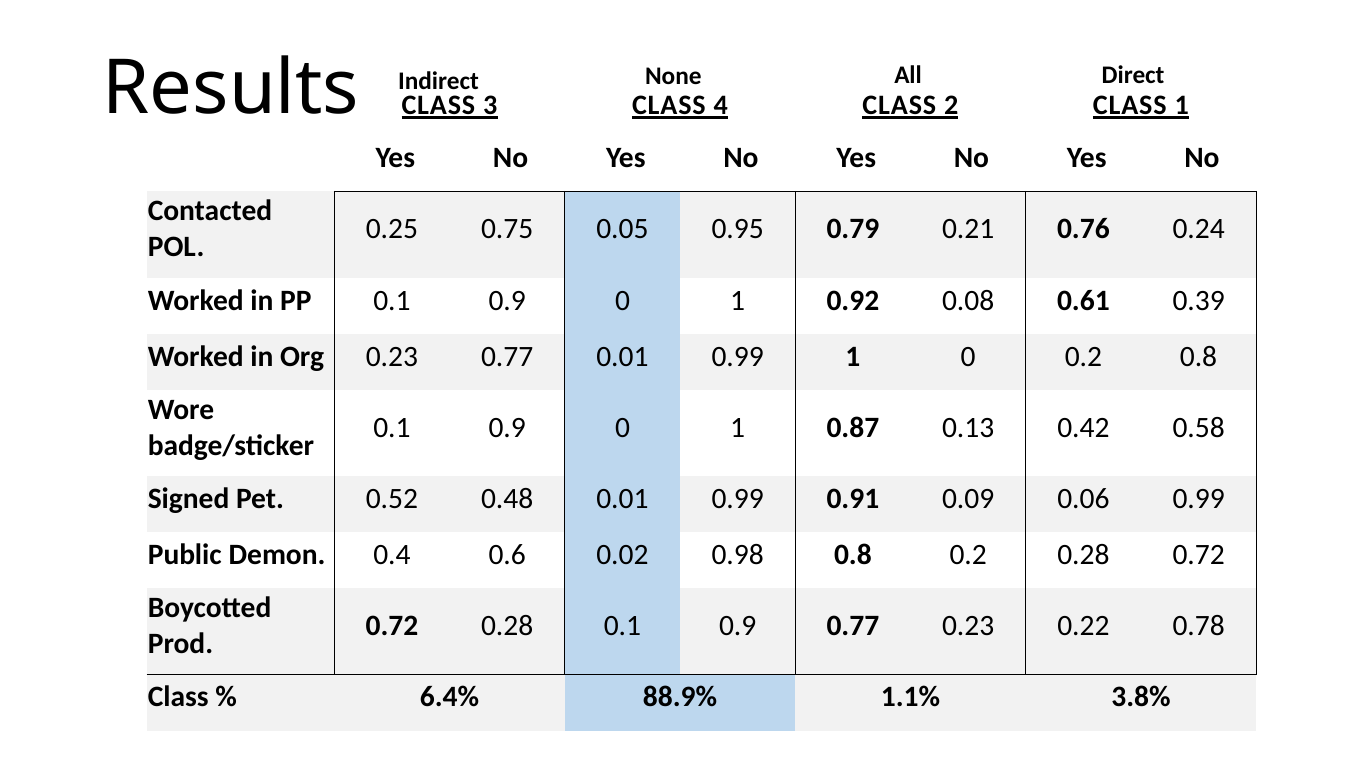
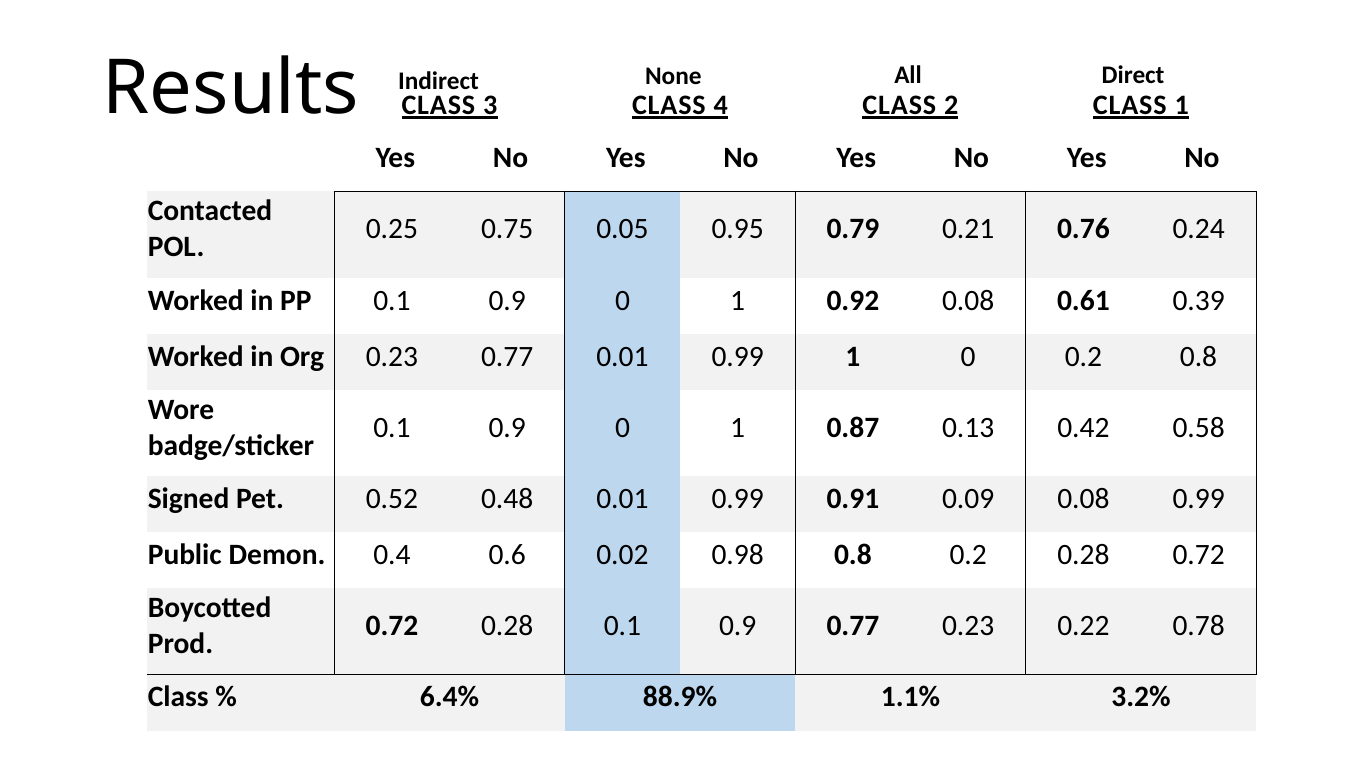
0.09 0.06: 0.06 -> 0.08 (1083, 499)
3.8%: 3.8% -> 3.2% (1141, 697)
